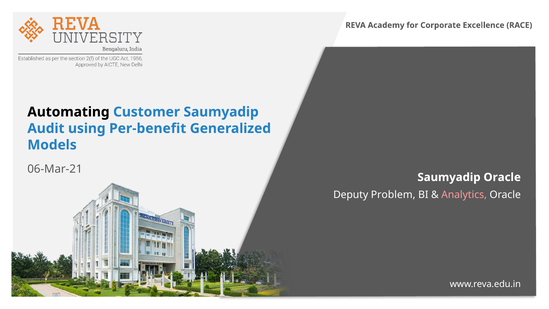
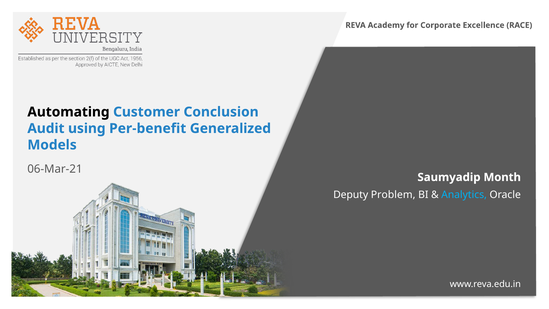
Customer Saumyadip: Saumyadip -> Conclusion (221, 112)
Saumyadip Oracle: Oracle -> Month (502, 177)
Analytics colour: pink -> light blue (464, 195)
